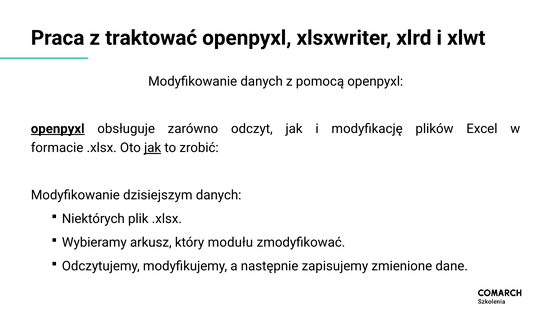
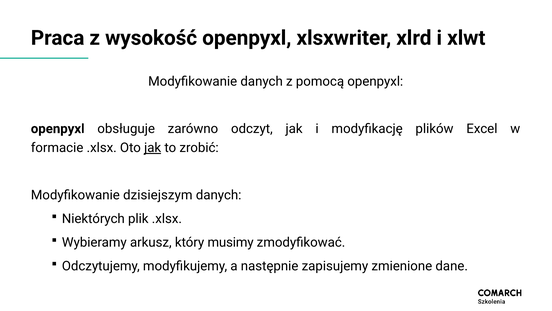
traktować: traktować -> wysokość (151, 38)
openpyxl underline: present -> none (58, 129)
modułu: modułu -> musimy (231, 242)
